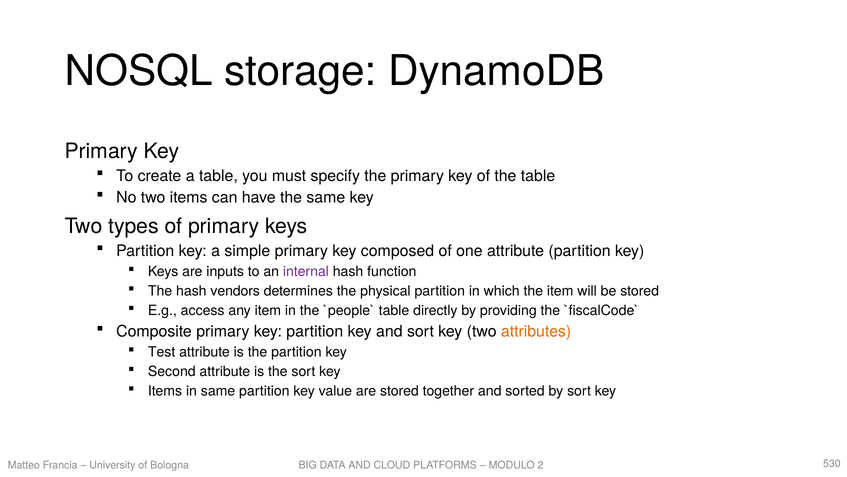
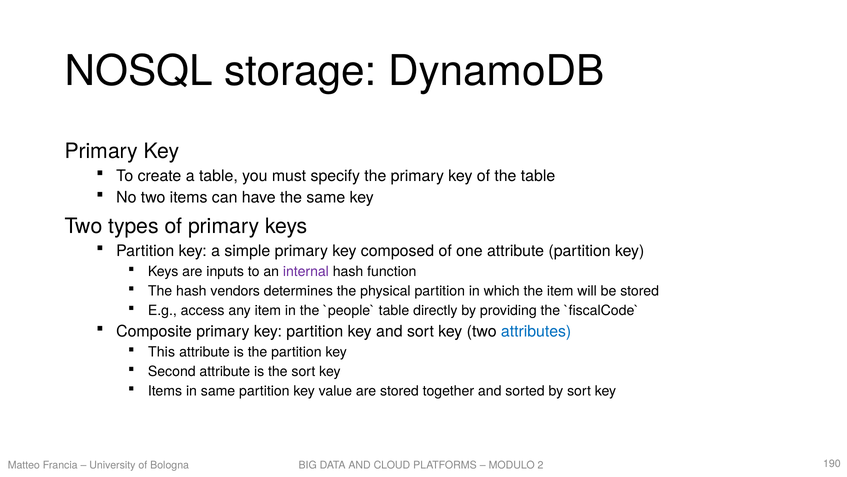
attributes colour: orange -> blue (536, 331)
Test: Test -> This (162, 352)
530: 530 -> 190 (832, 463)
